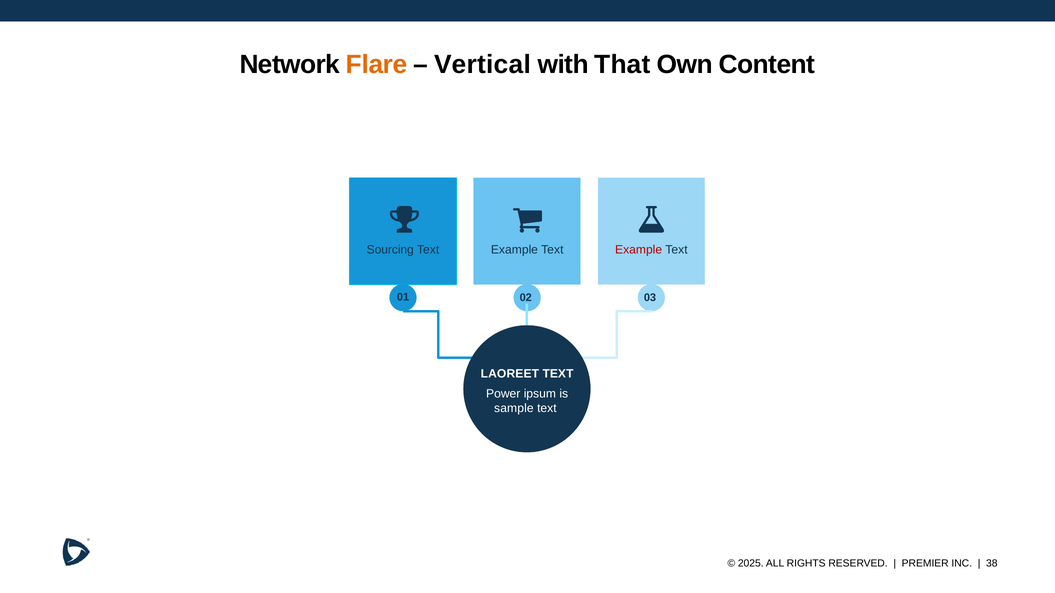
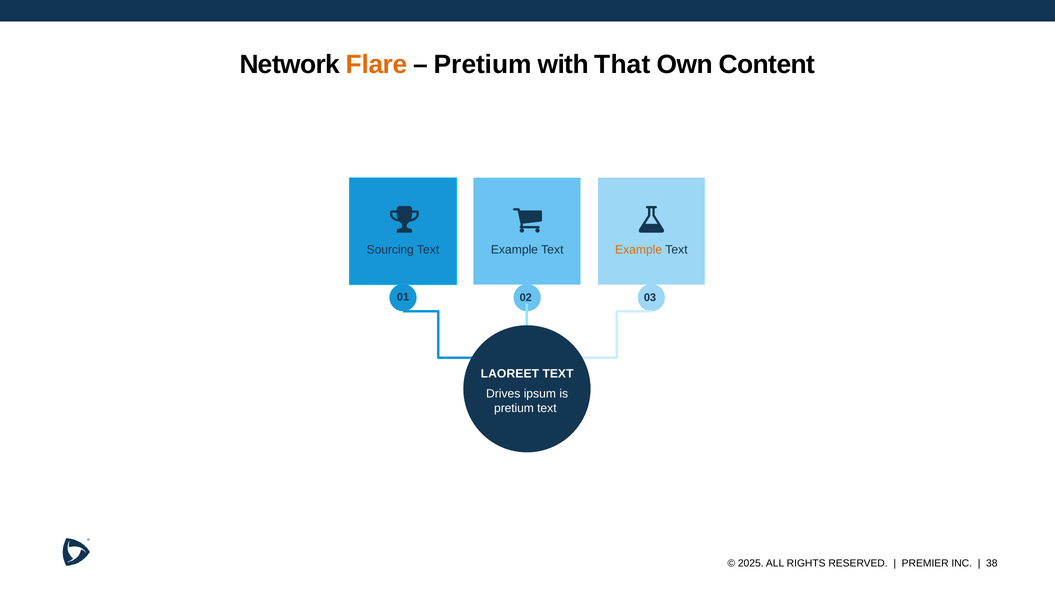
Vertical: Vertical -> Pretium (483, 65)
Example colour: red -> orange (639, 250)
Power: Power -> Drives (503, 394)
sample: sample -> pretium (514, 409)
